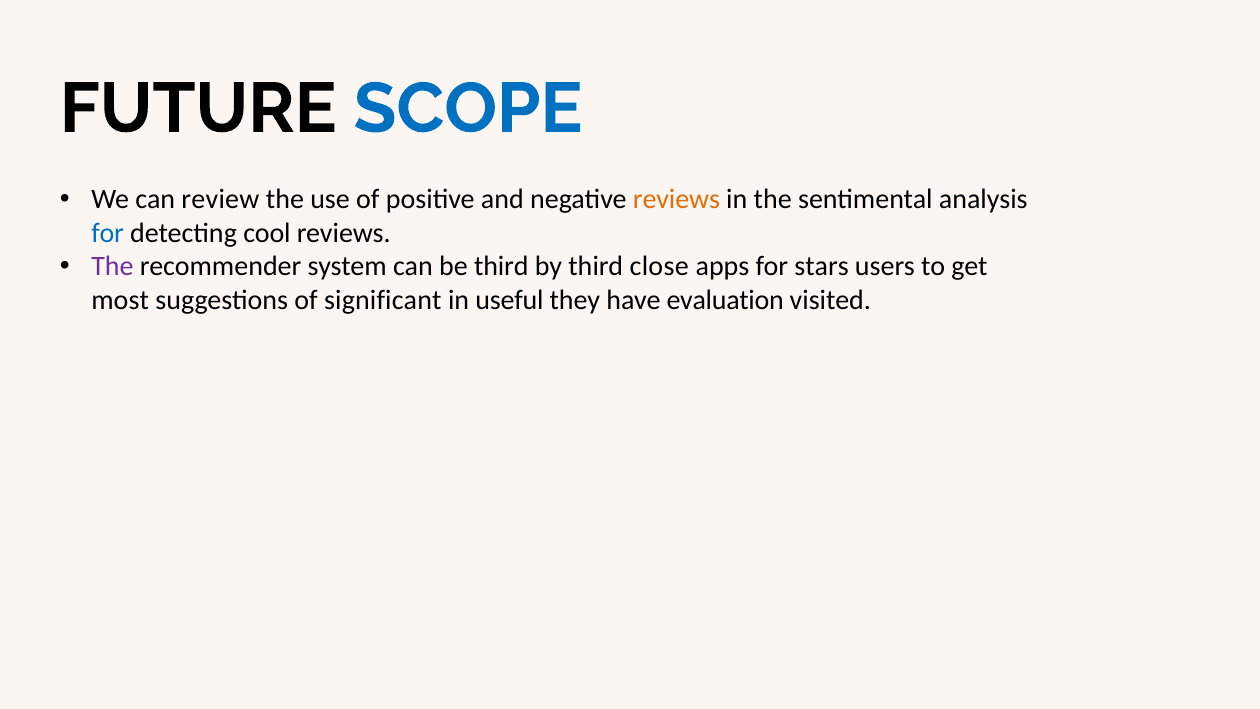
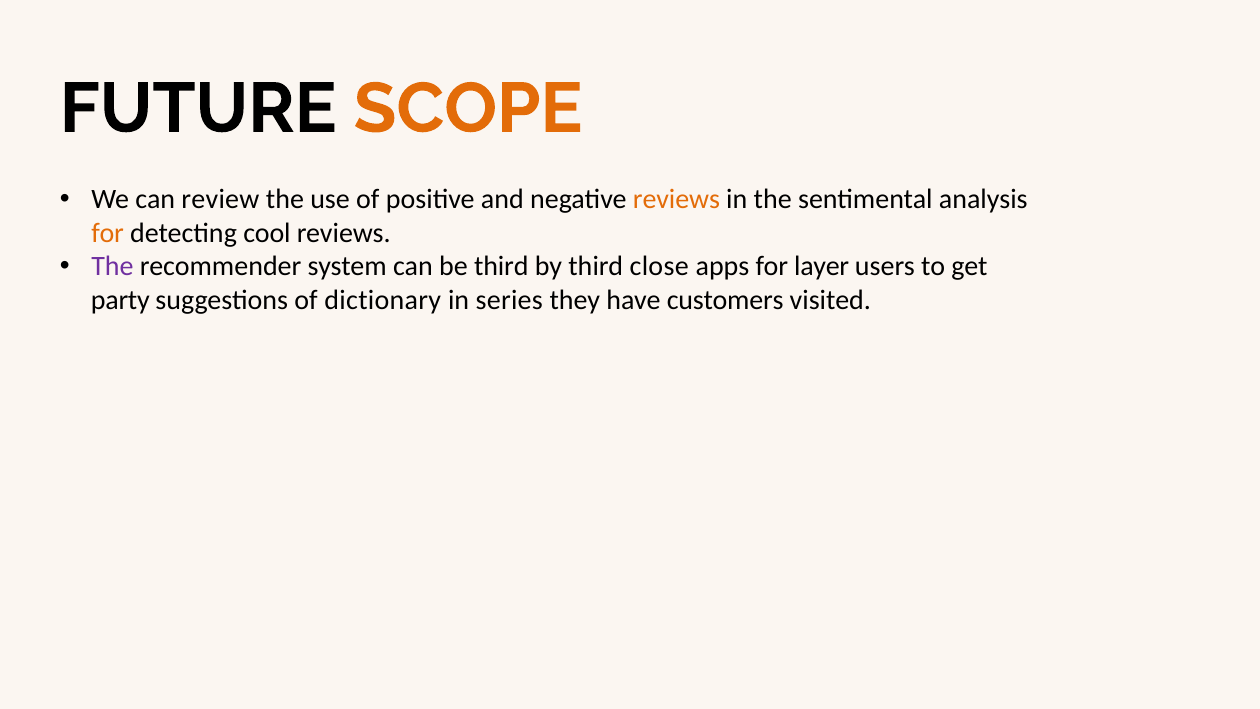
SCOPE colour: blue -> orange (468, 109)
for colour: blue -> orange (108, 233)
stars: stars -> layer (822, 266)
most: most -> party (120, 300)
significant: significant -> dictionary (383, 300)
useful: useful -> series (509, 300)
evaluation: evaluation -> customers (725, 300)
